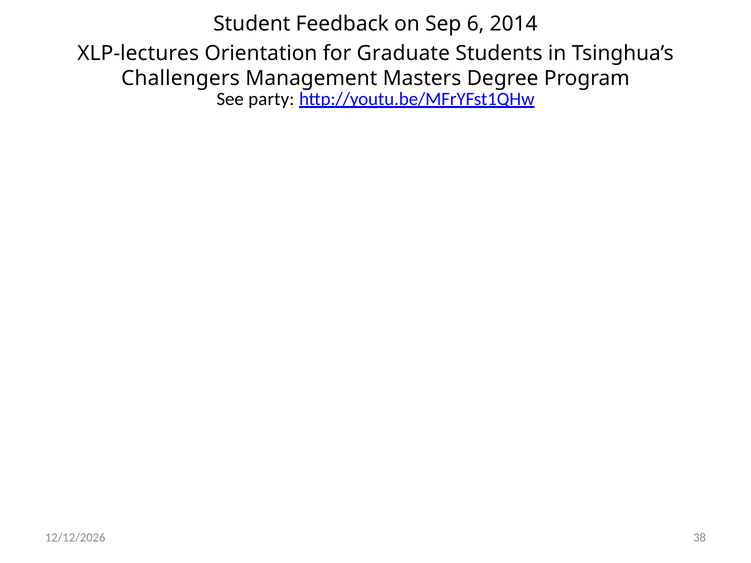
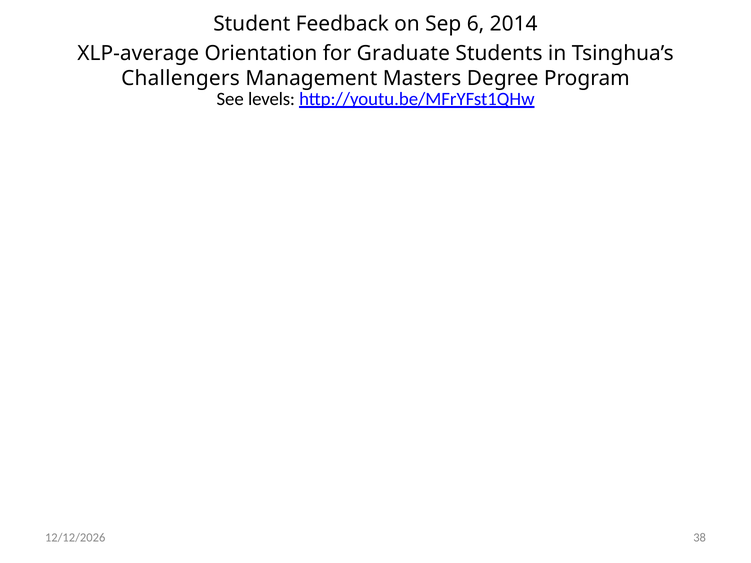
XLP-lectures: XLP-lectures -> XLP-average (138, 53)
party: party -> levels (272, 99)
